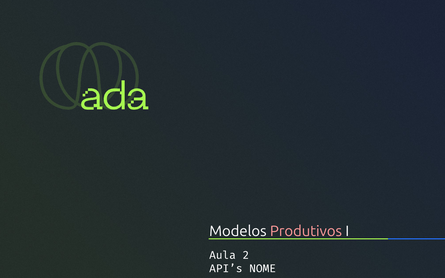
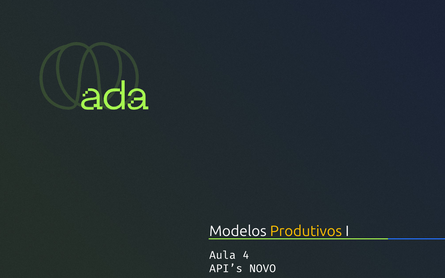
Produtivos colour: pink -> yellow (306, 231)
2: 2 -> 4 (246, 255)
NOME: NOME -> NOVO (263, 269)
